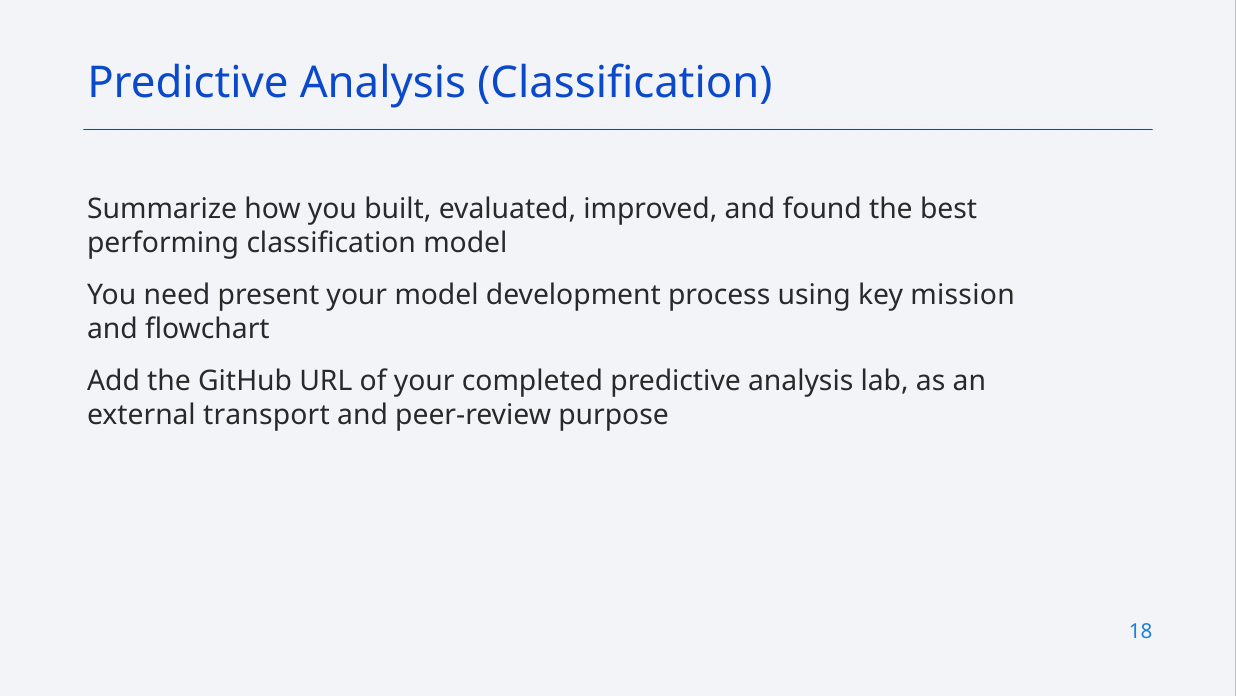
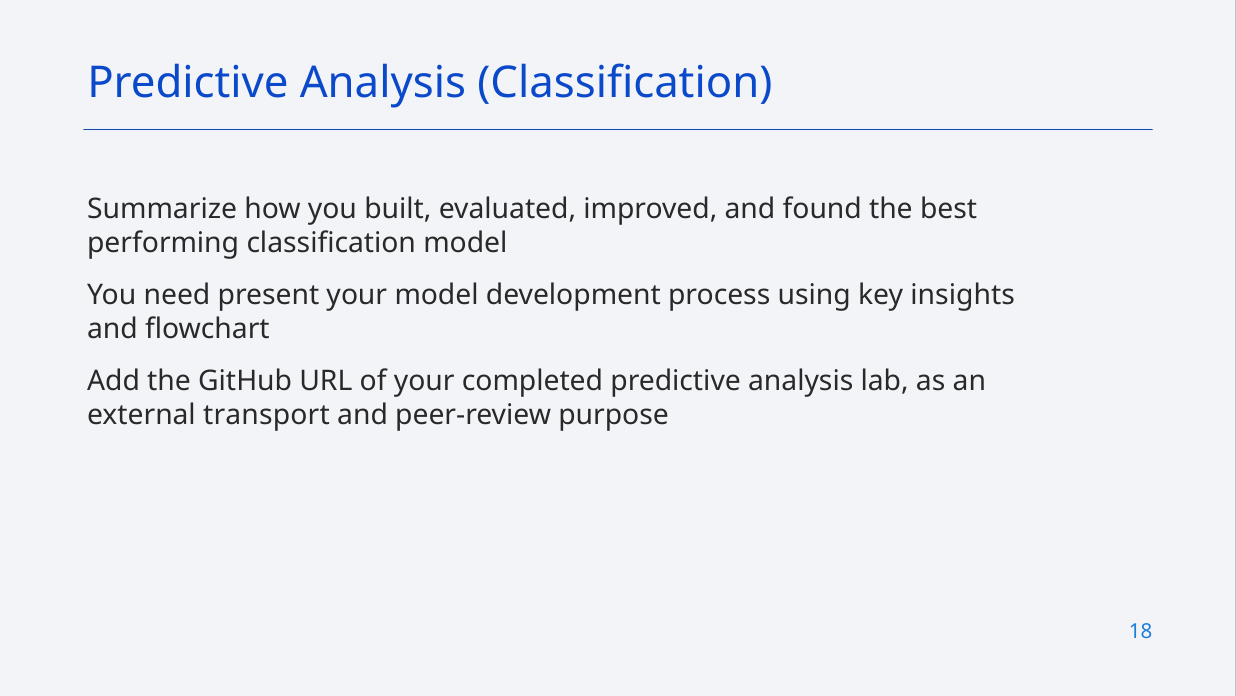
mission: mission -> insights (963, 294)
